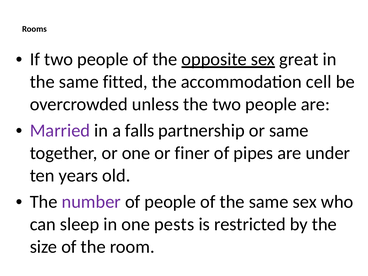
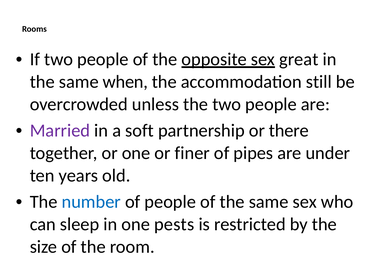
fitted: fitted -> when (125, 82)
cell: cell -> still (319, 82)
falls: falls -> soft (140, 131)
or same: same -> there (289, 131)
number colour: purple -> blue (91, 202)
